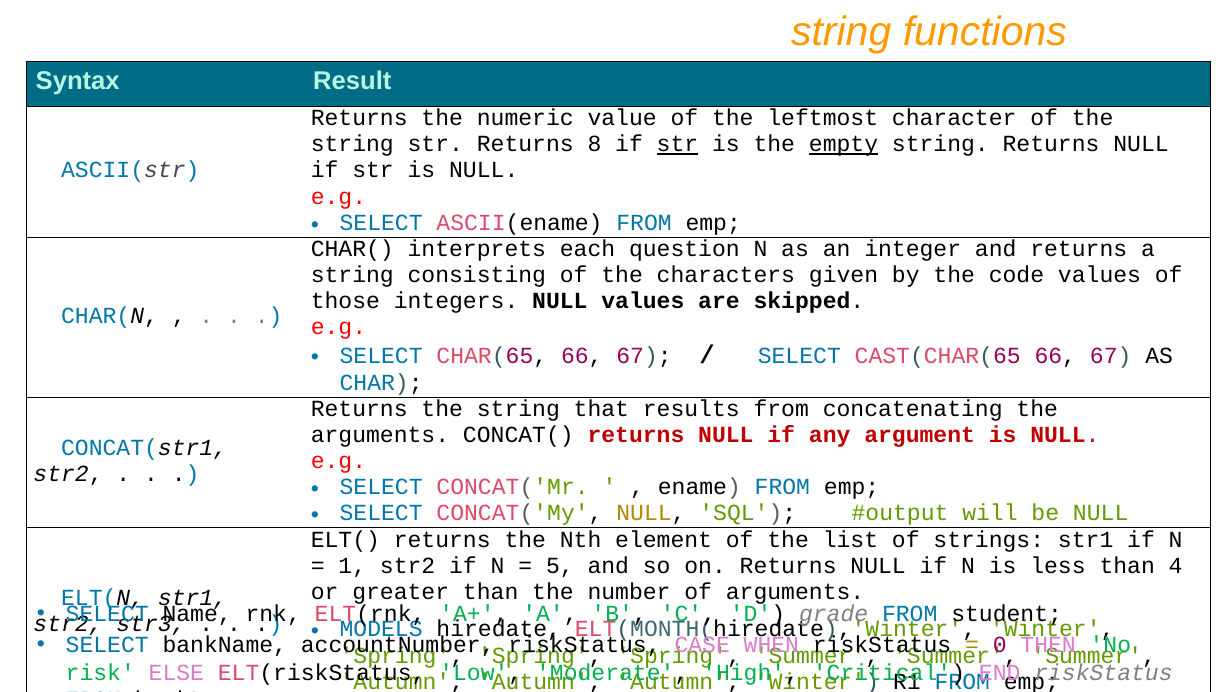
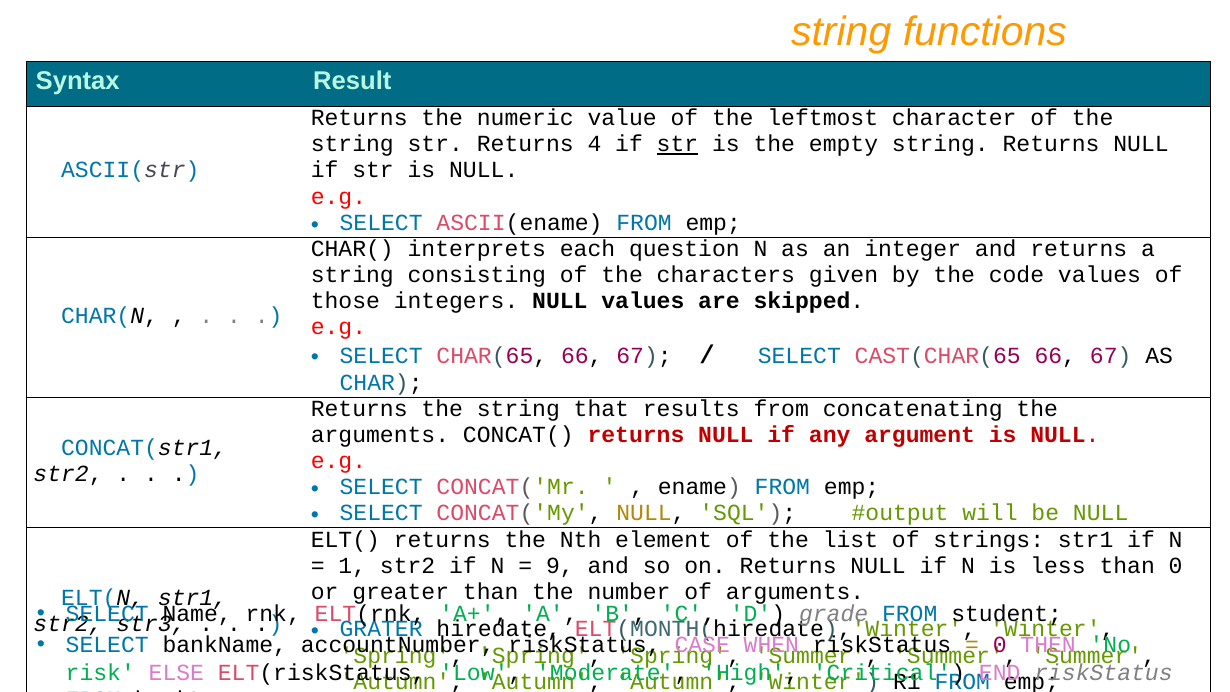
8: 8 -> 4 (594, 144)
empty underline: present -> none (844, 144)
5: 5 -> 9 (560, 565)
than 4: 4 -> 0 (1176, 565)
MODELS: MODELS -> GRATER (381, 629)
